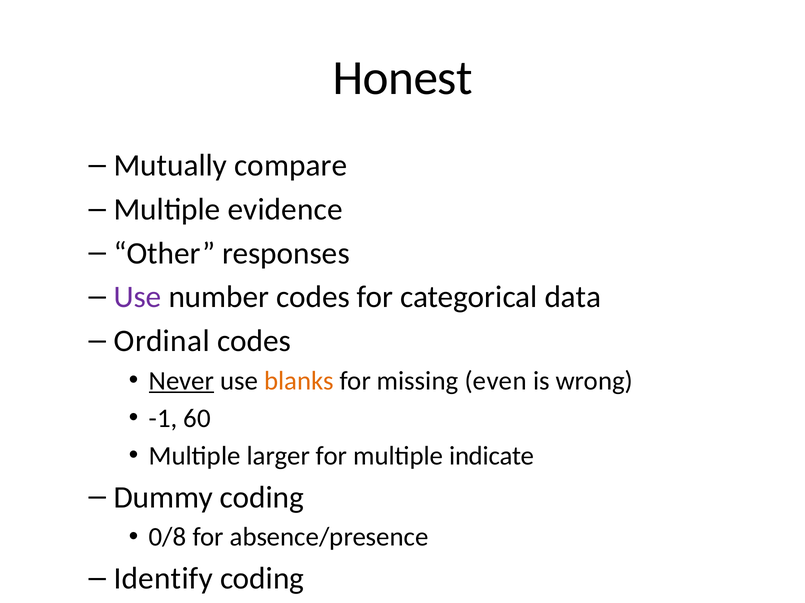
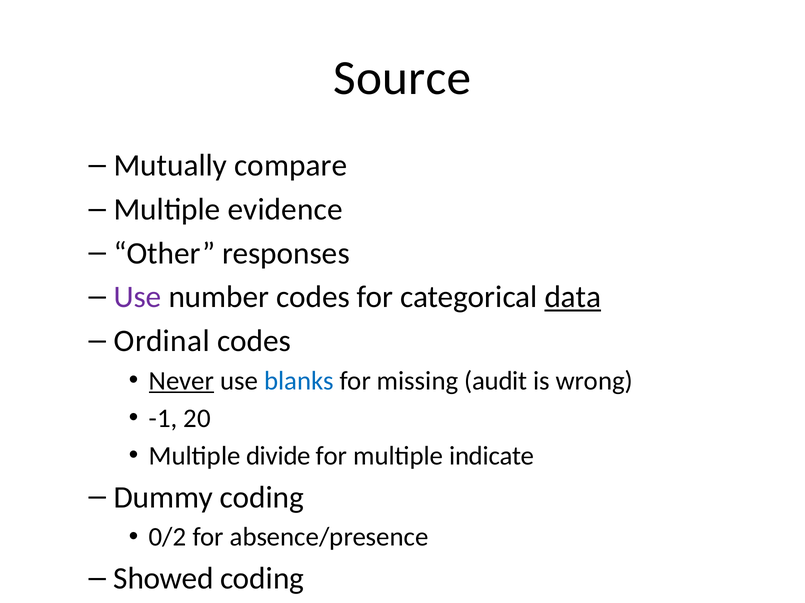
Honest: Honest -> Source (402, 78)
data underline: none -> present (573, 297)
blanks colour: orange -> blue (299, 381)
even: even -> audit (496, 381)
60: 60 -> 20 (197, 419)
larger: larger -> divide (278, 456)
0/8: 0/8 -> 0/2 (168, 538)
Identify: Identify -> Showed (164, 579)
